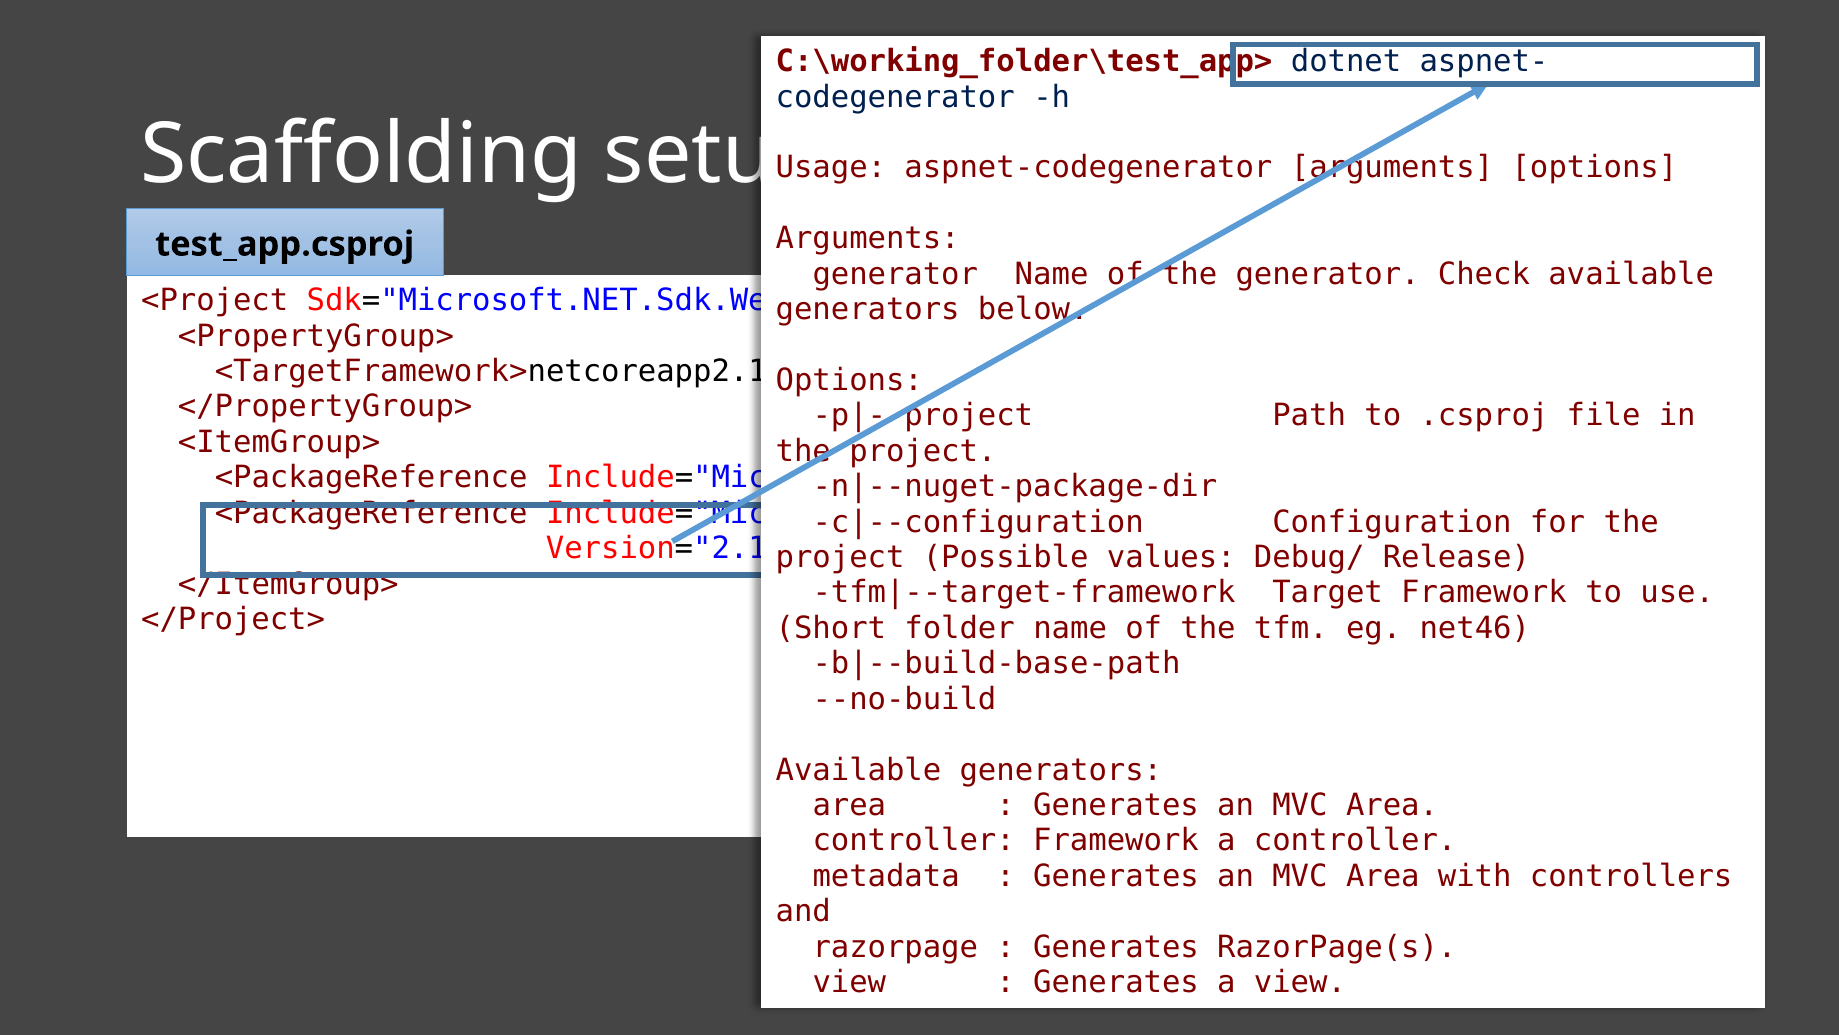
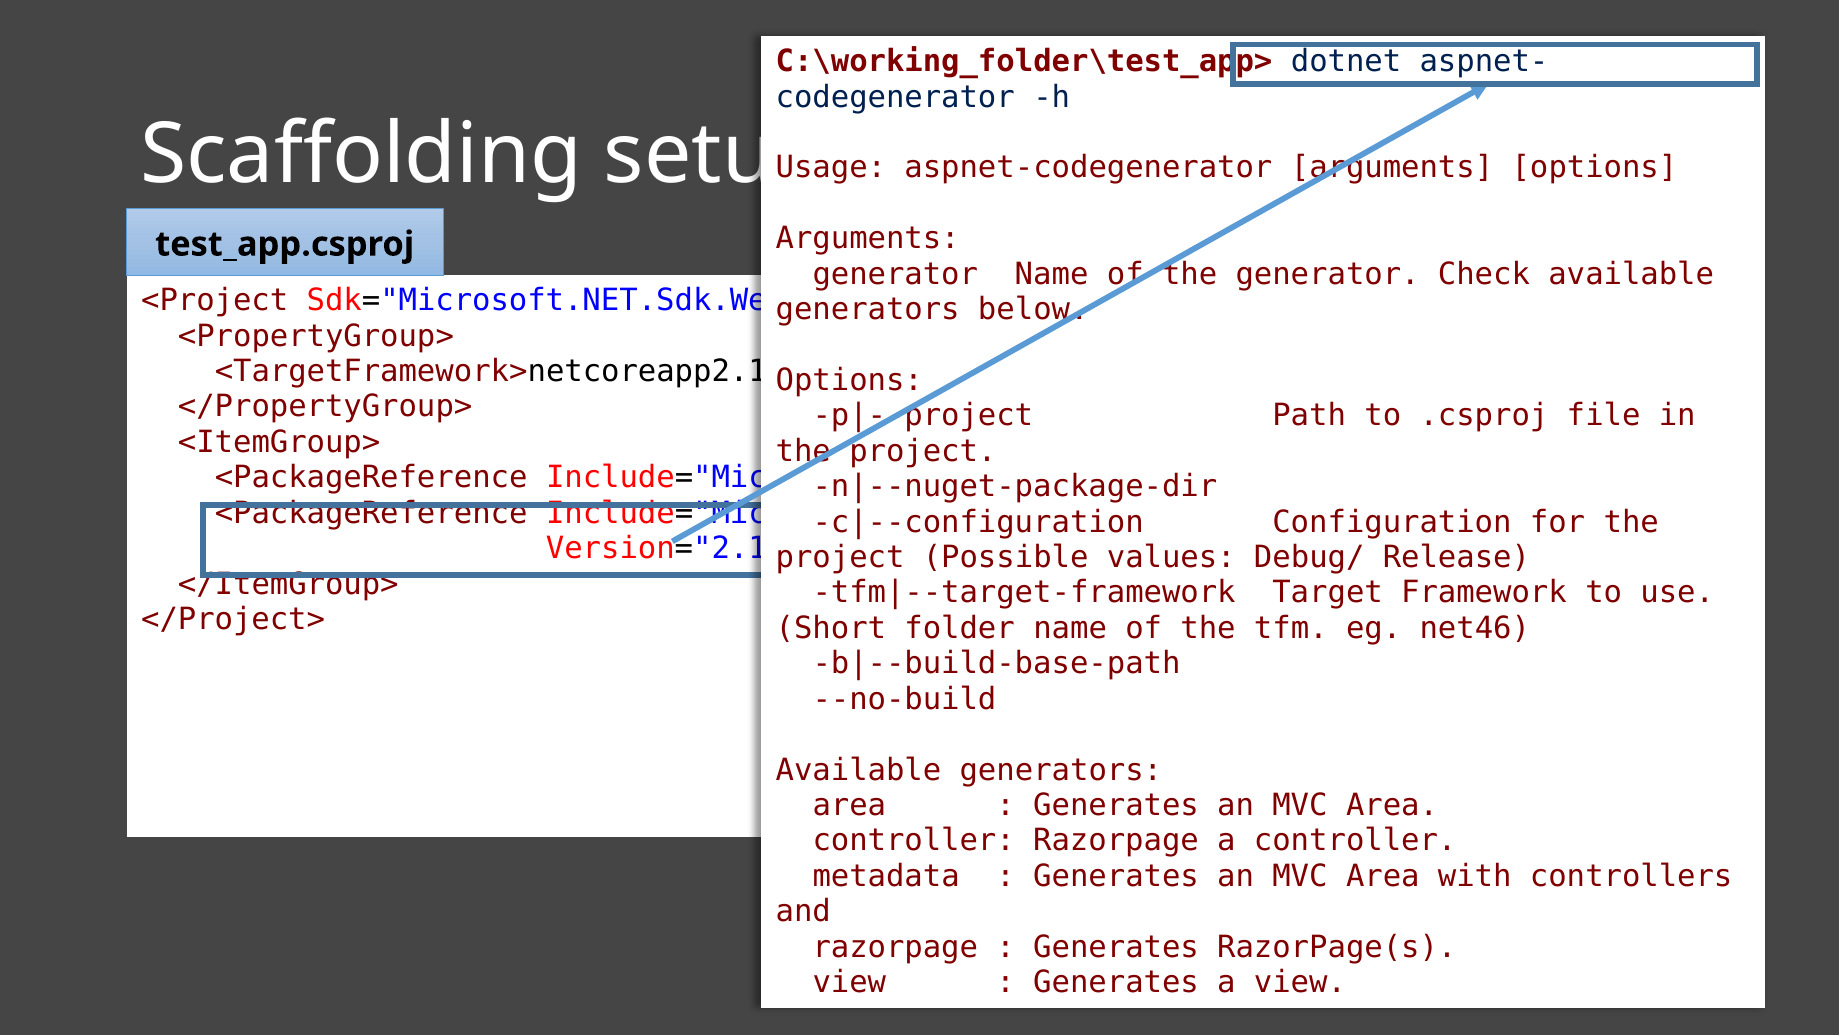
controller Framework: Framework -> Razorpage (1116, 840)
